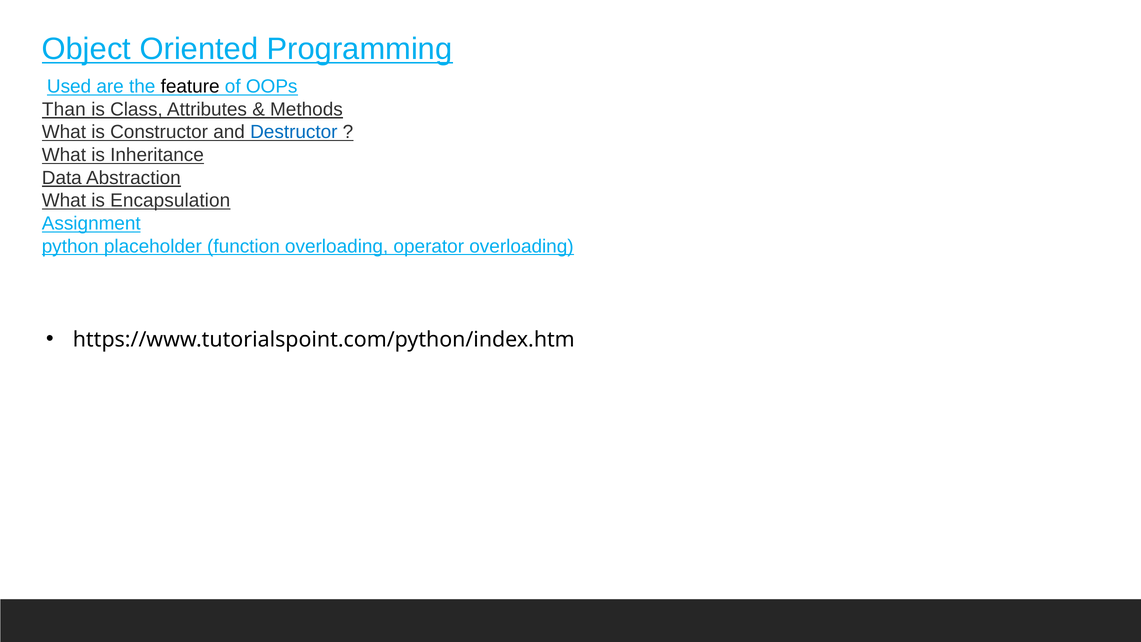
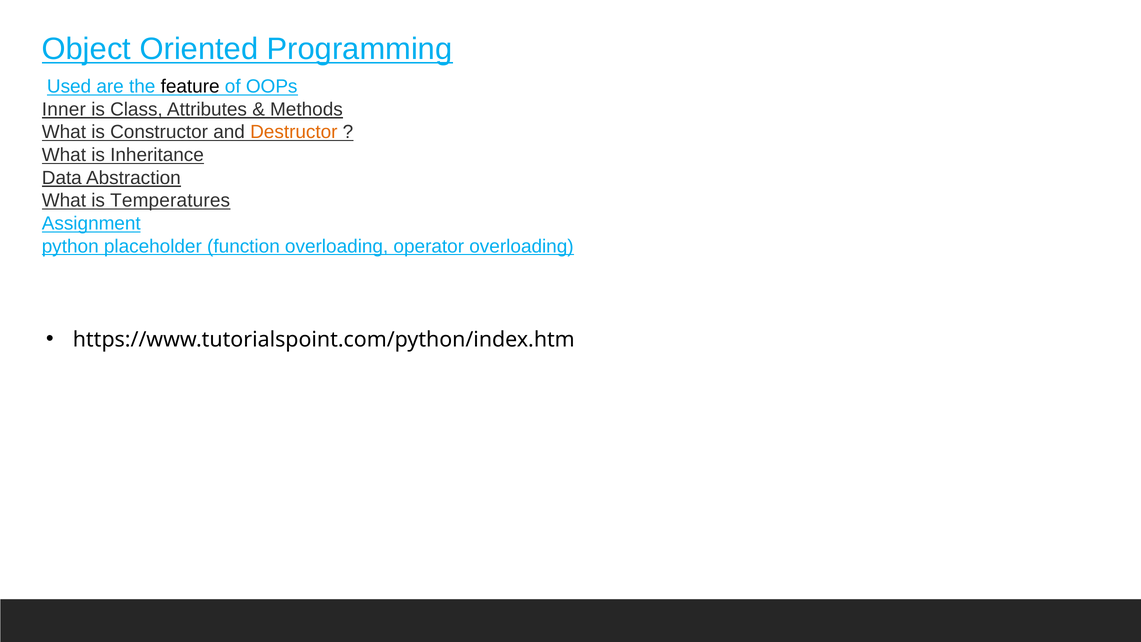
Than: Than -> Inner (64, 109)
Destructor colour: blue -> orange (294, 132)
Encapsulation: Encapsulation -> Temperatures (170, 201)
